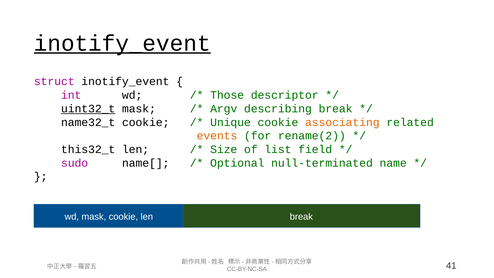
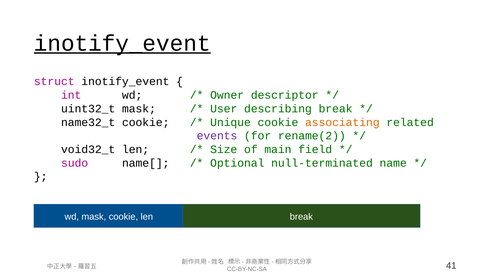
Those: Those -> Owner (227, 95)
uint32_t underline: present -> none (88, 109)
Argv: Argv -> User (224, 109)
events colour: orange -> purple (217, 136)
this32_t: this32_t -> void32_t (88, 149)
list: list -> main (278, 149)
